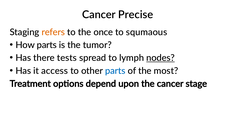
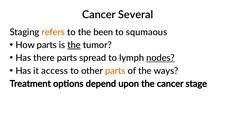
Precise: Precise -> Several (136, 15)
once: once -> been (103, 32)
the underline: none -> present (74, 45)
there tests: tests -> parts (67, 58)
parts colour: blue -> orange (115, 71)
most: most -> ways (166, 71)
